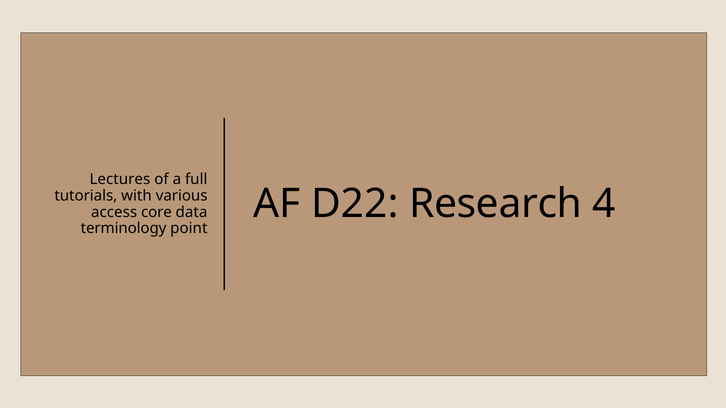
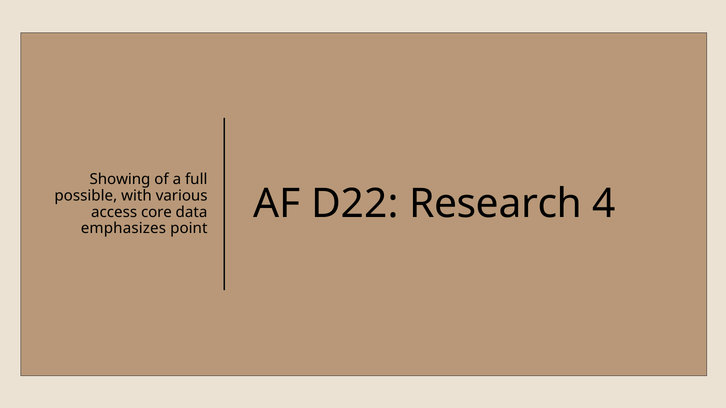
Lectures: Lectures -> Showing (120, 180)
tutorials: tutorials -> possible (86, 196)
terminology: terminology -> emphasizes (123, 229)
